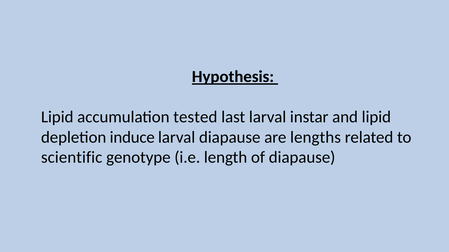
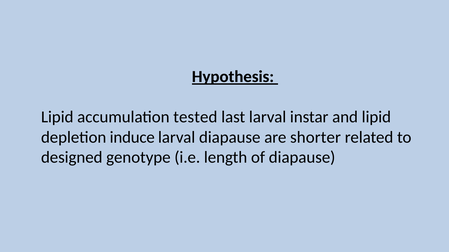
lengths: lengths -> shorter (316, 138)
scientific: scientific -> designed (72, 158)
